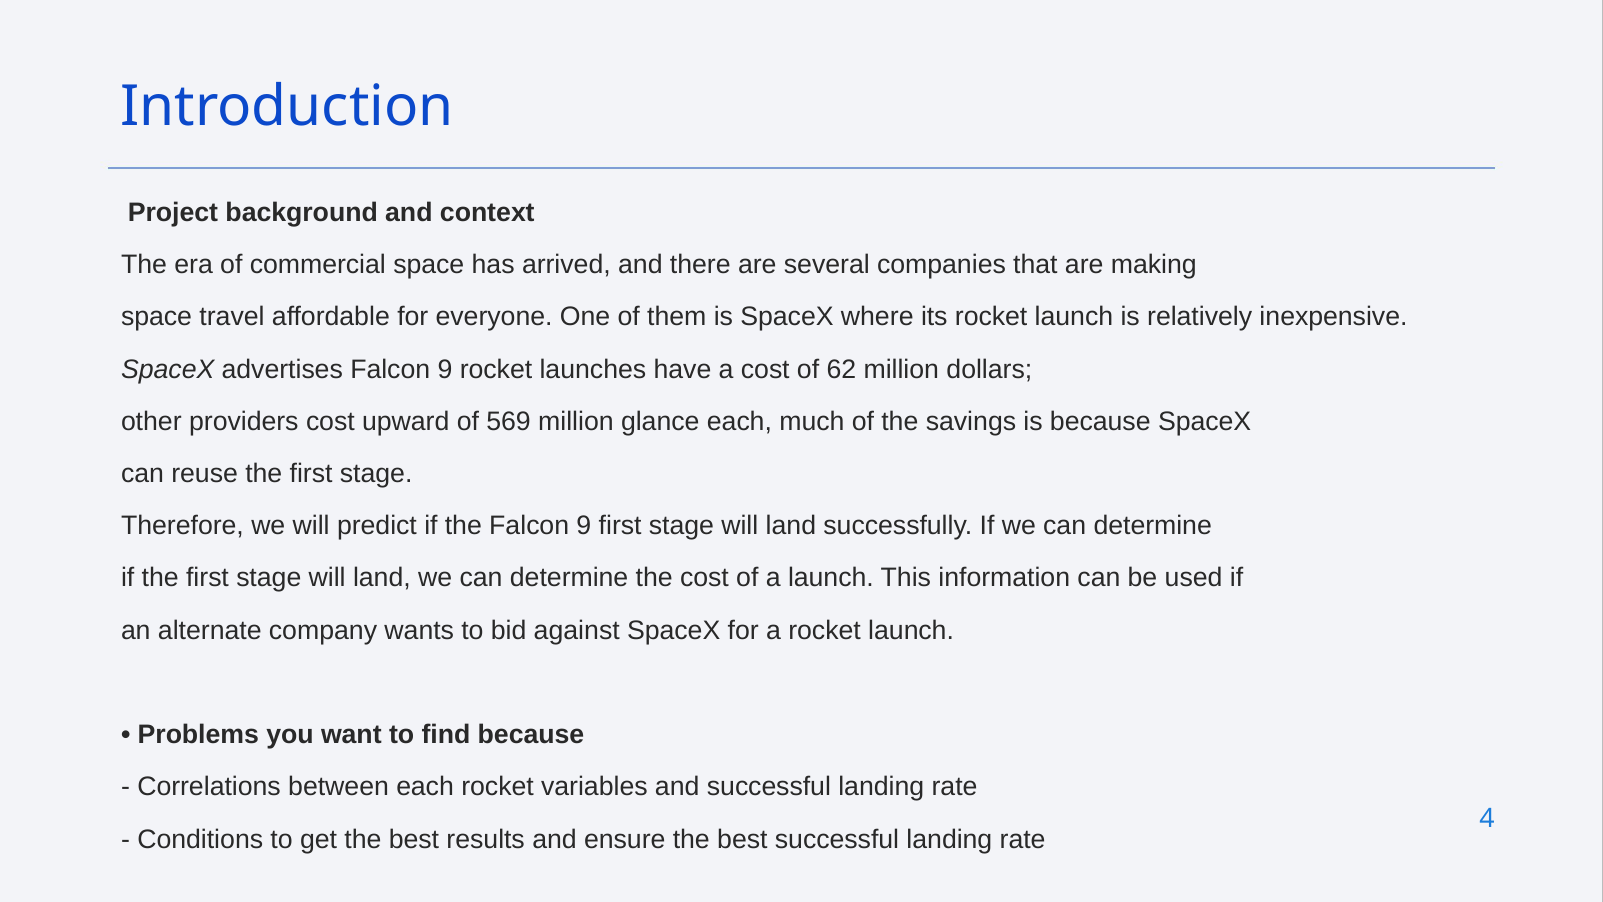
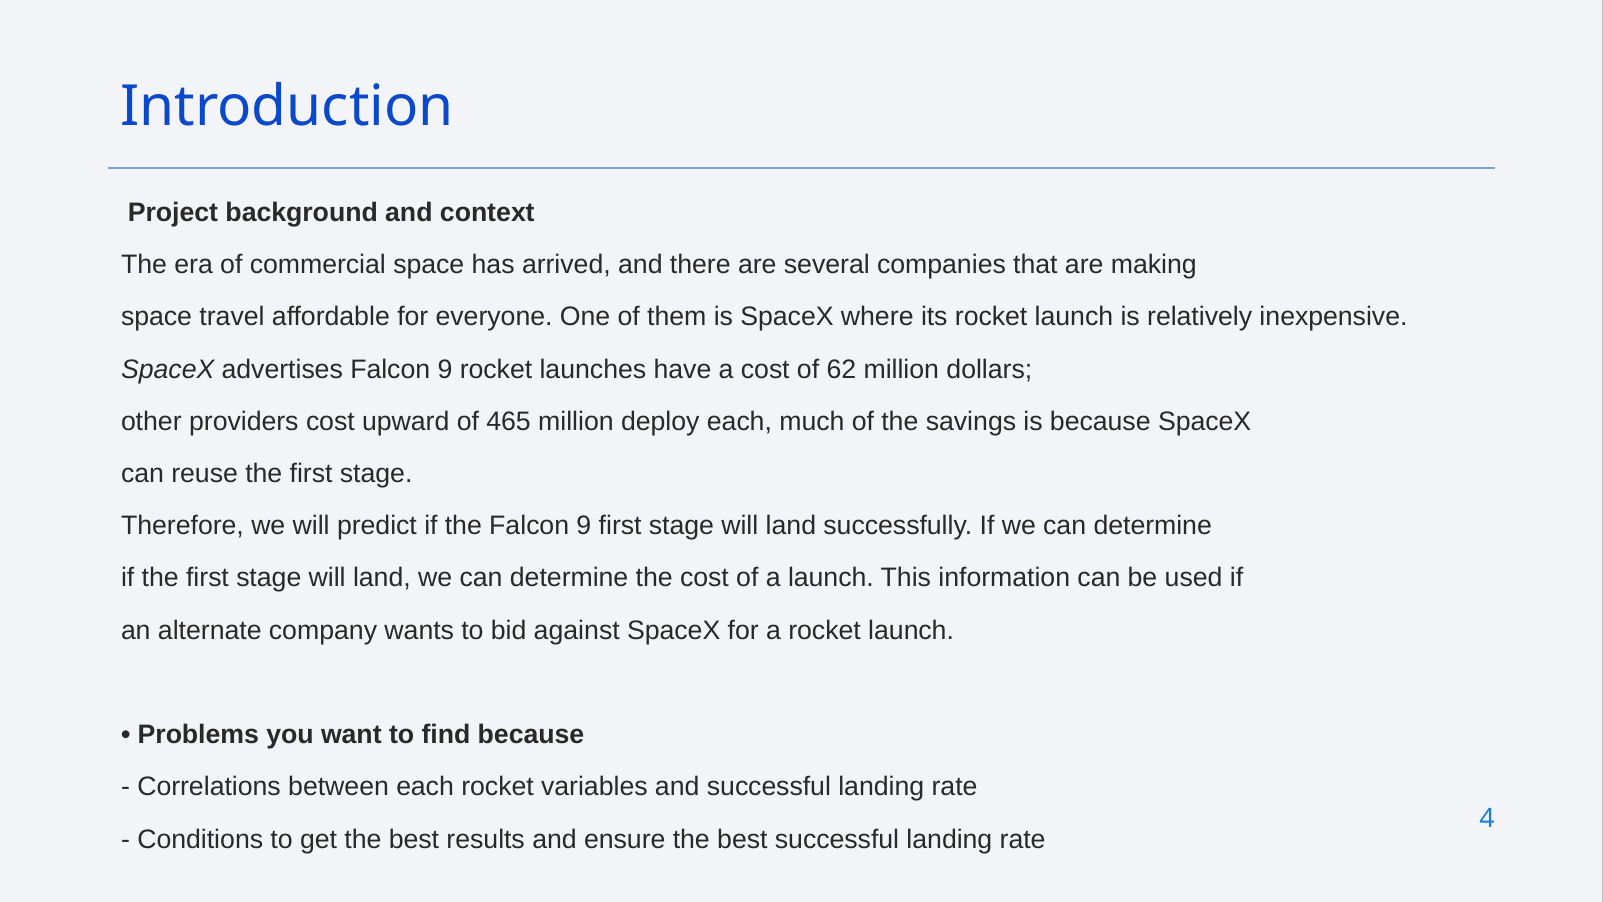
569: 569 -> 465 (509, 421)
glance: glance -> deploy (660, 421)
